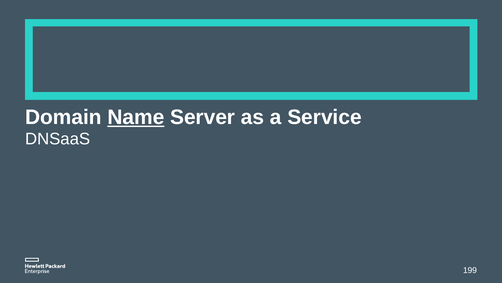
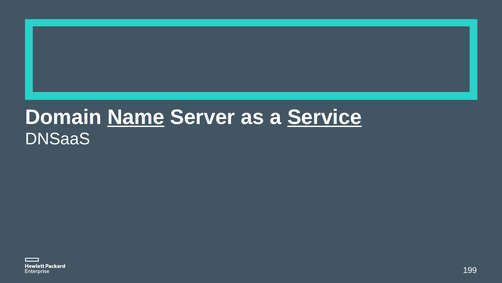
Service underline: none -> present (325, 117)
